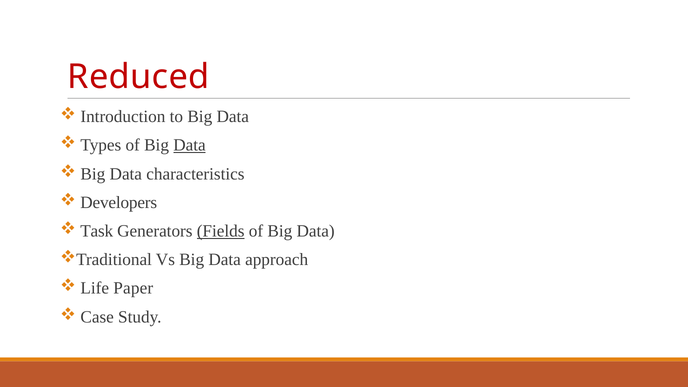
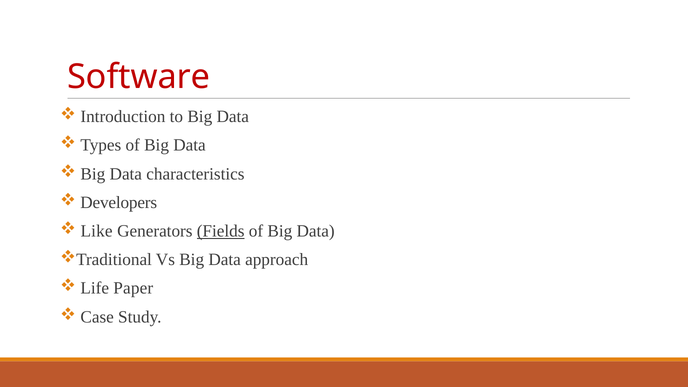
Reduced: Reduced -> Software (139, 77)
Data underline: present -> none (190, 145)
Task: Task -> Like (97, 231)
